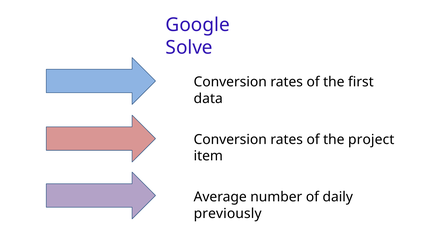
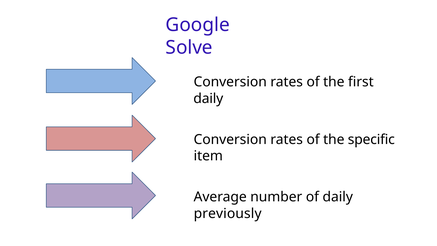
data: data -> daily (208, 98)
project: project -> specific (371, 139)
